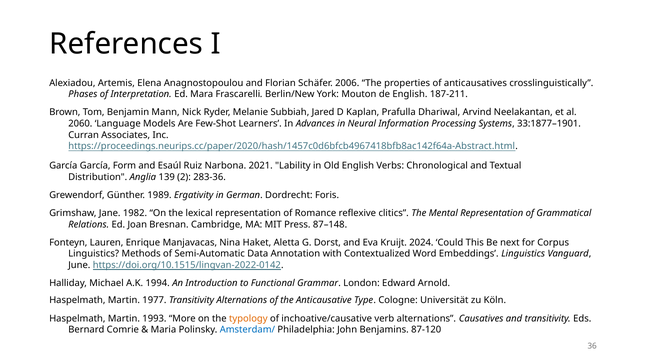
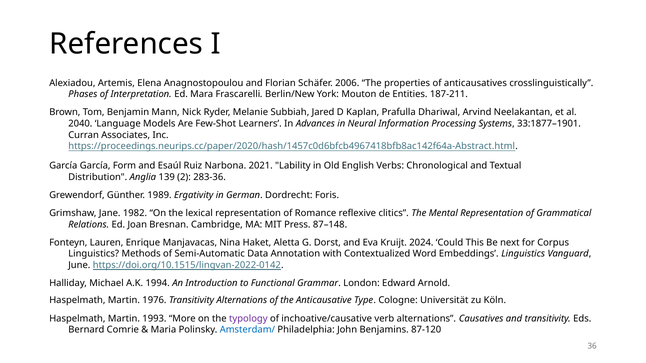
de English: English -> Entities (410, 94)
2060: 2060 -> 2040 (80, 124)
1977: 1977 -> 1976 (154, 301)
typology colour: orange -> purple (248, 319)
